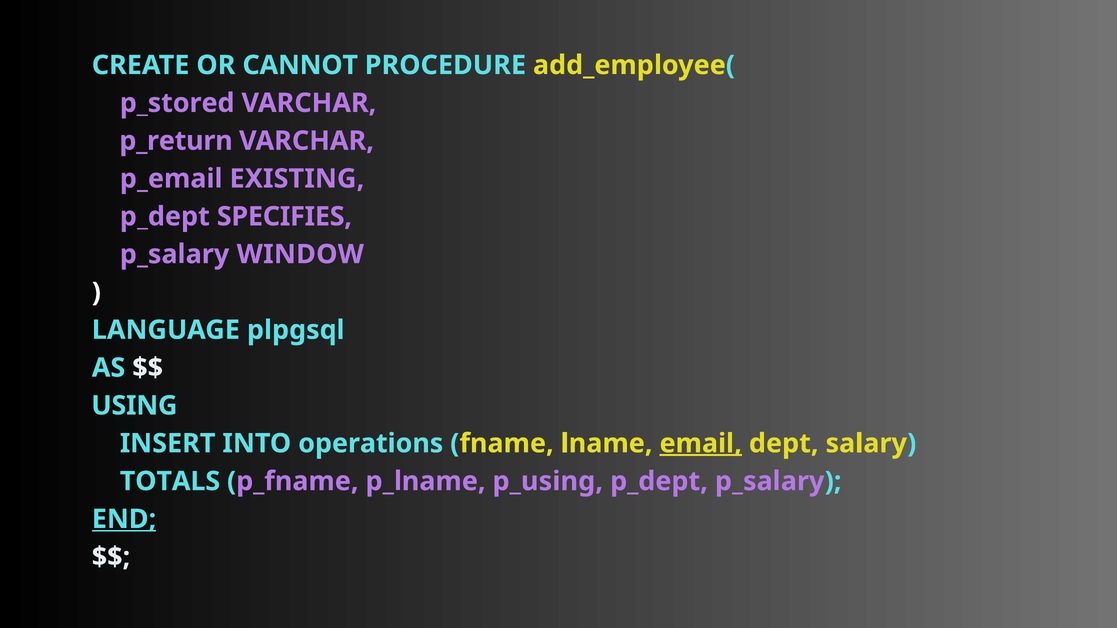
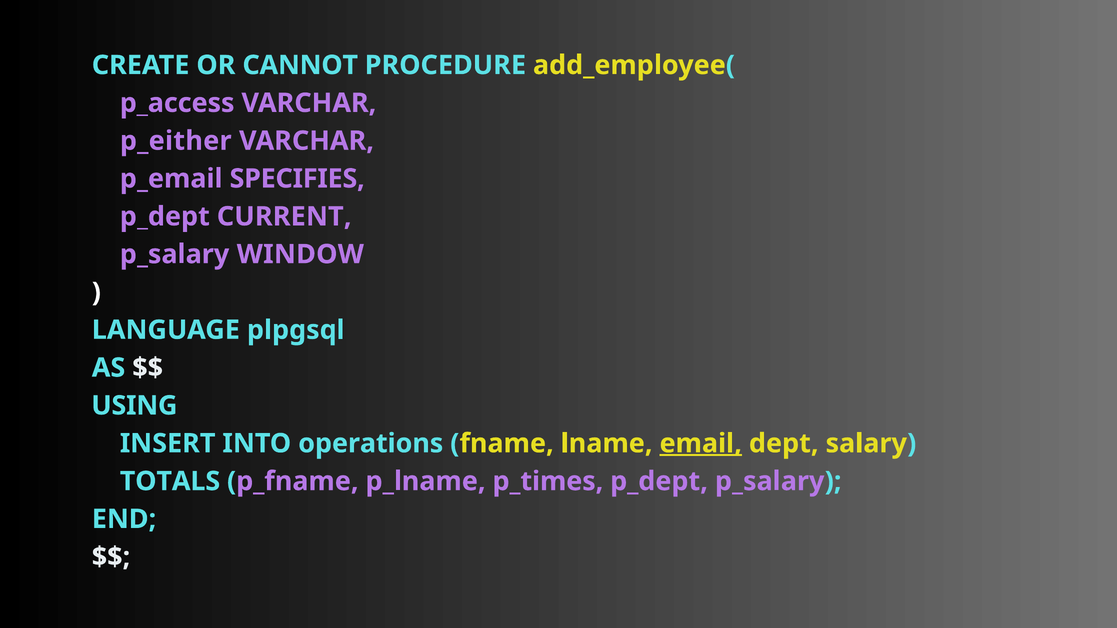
p_stored: p_stored -> p_access (177, 103)
p_return: p_return -> p_either (176, 141)
EXISTING: EXISTING -> SPECIFIES (297, 179)
SPECIFIES: SPECIFIES -> CURRENT (284, 217)
p_using: p_using -> p_times (548, 481)
END underline: present -> none (124, 519)
